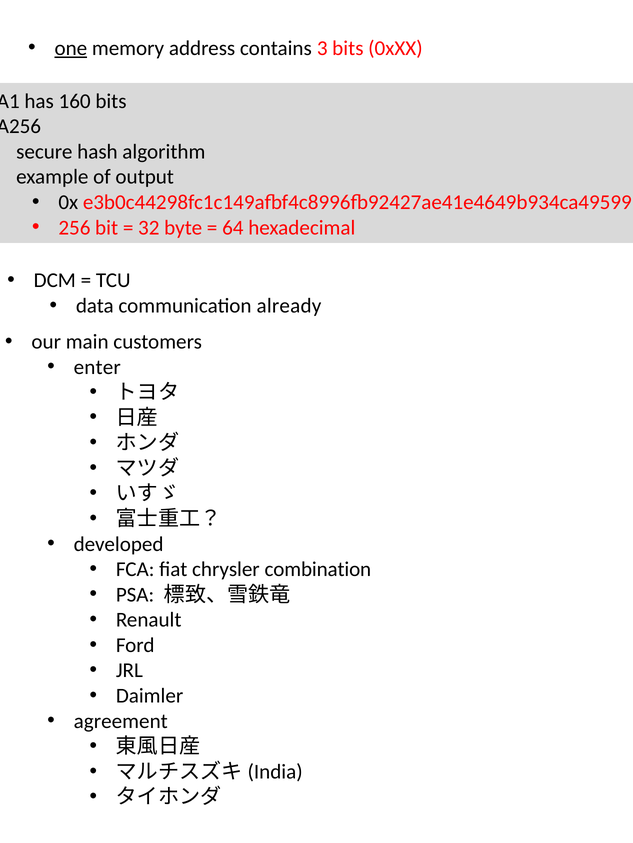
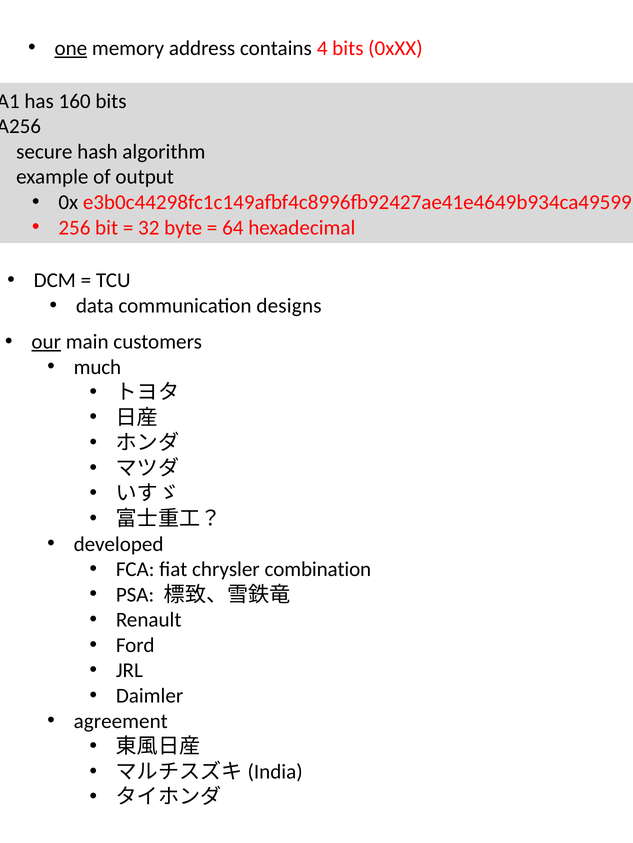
3: 3 -> 4 (322, 48)
already: already -> designs (289, 306)
our underline: none -> present (46, 342)
enter: enter -> much (97, 367)
